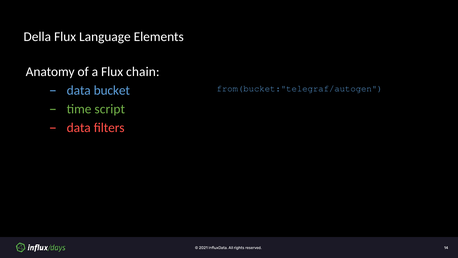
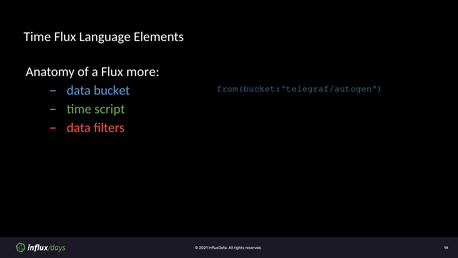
Della: Della -> Time (37, 37)
chain: chain -> more (143, 72)
